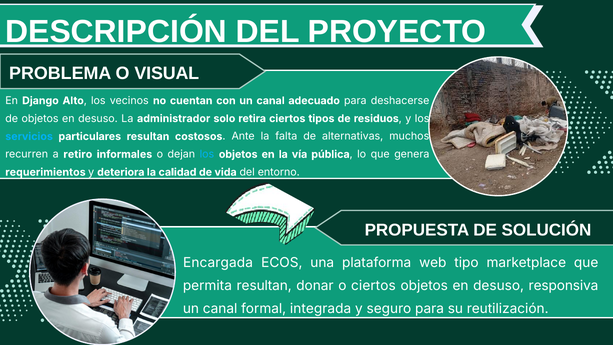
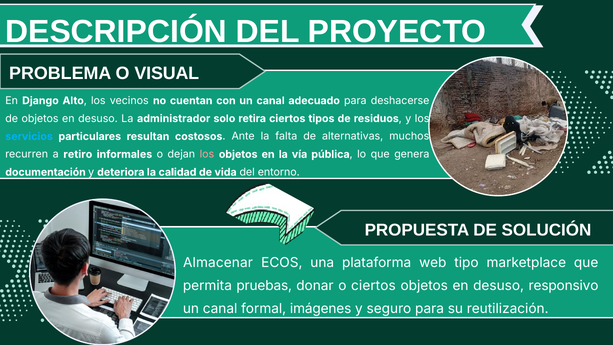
los colour: light blue -> pink (207, 154)
requerimientos: requerimientos -> documentación (46, 172)
Encargada: Encargada -> Almacenar (218, 263)
permita resultan: resultan -> pruebas (264, 286)
responsiva: responsiva -> responsivo (564, 286)
integrada: integrada -> imágenes (321, 308)
